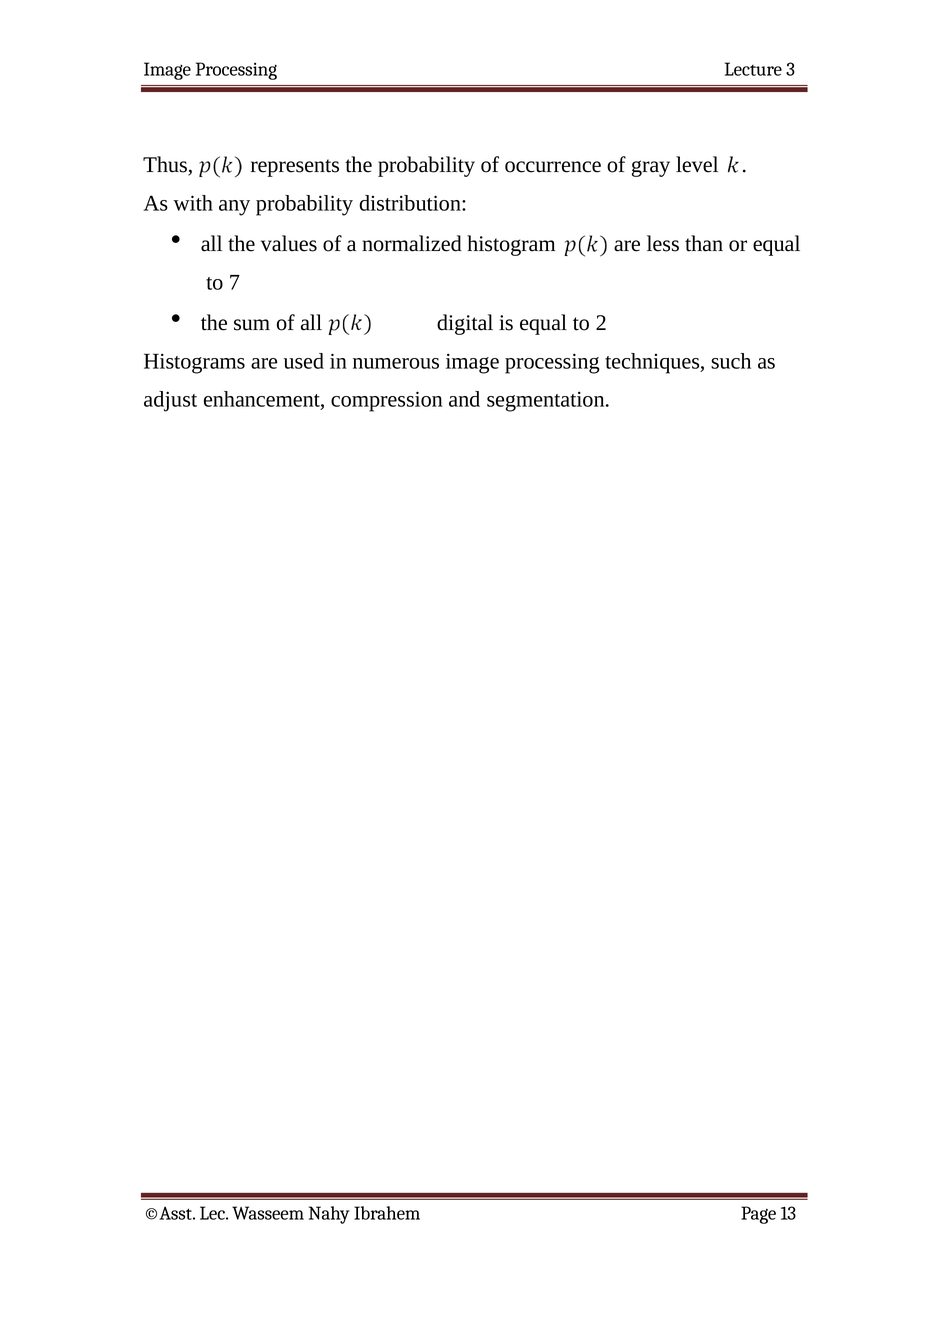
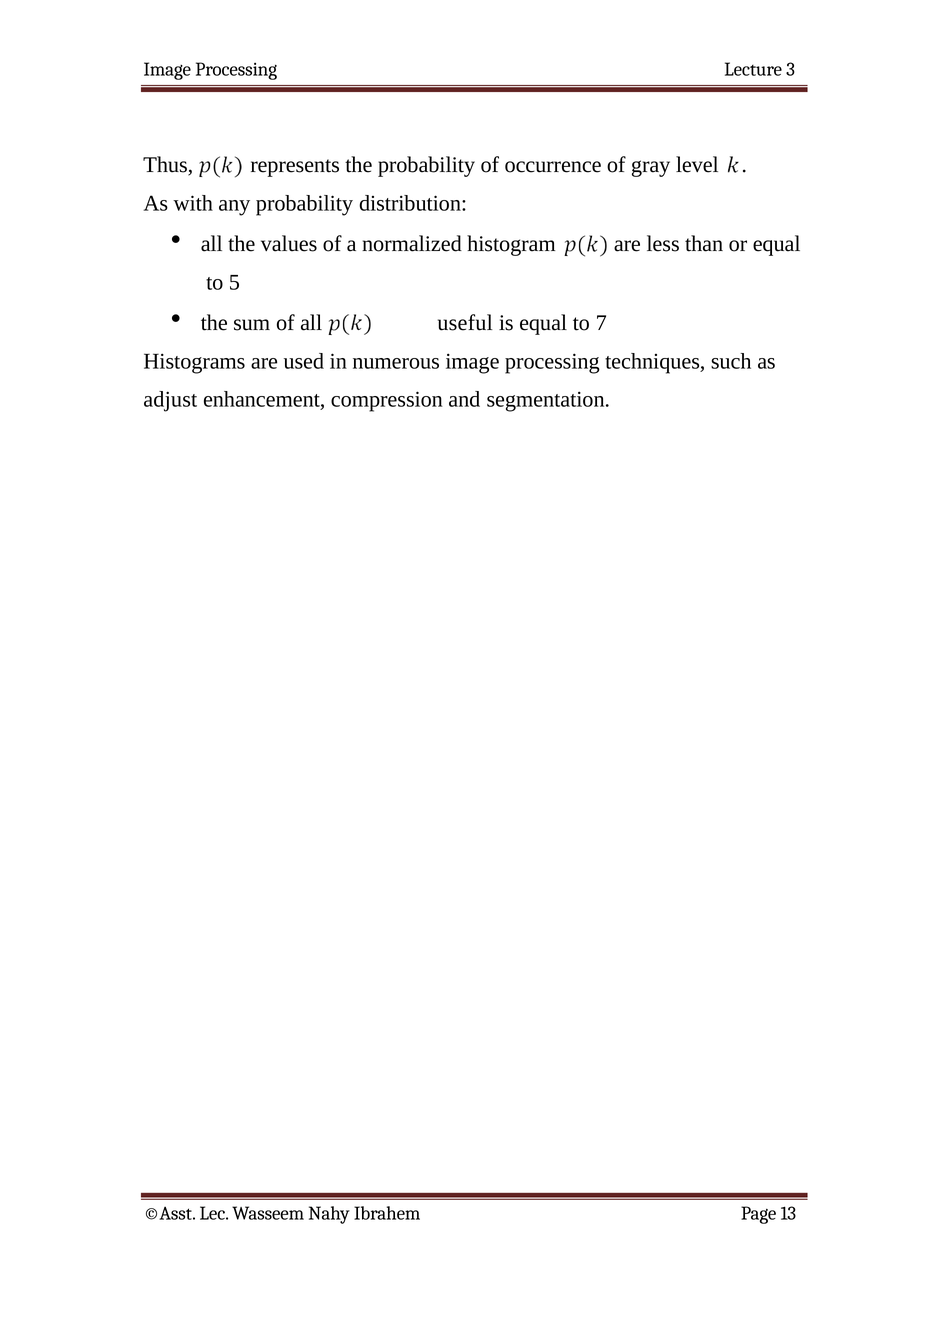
7: 7 -> 5 (234, 282)
digital: digital -> useful (465, 323)
2: 2 -> 7 (601, 323)
